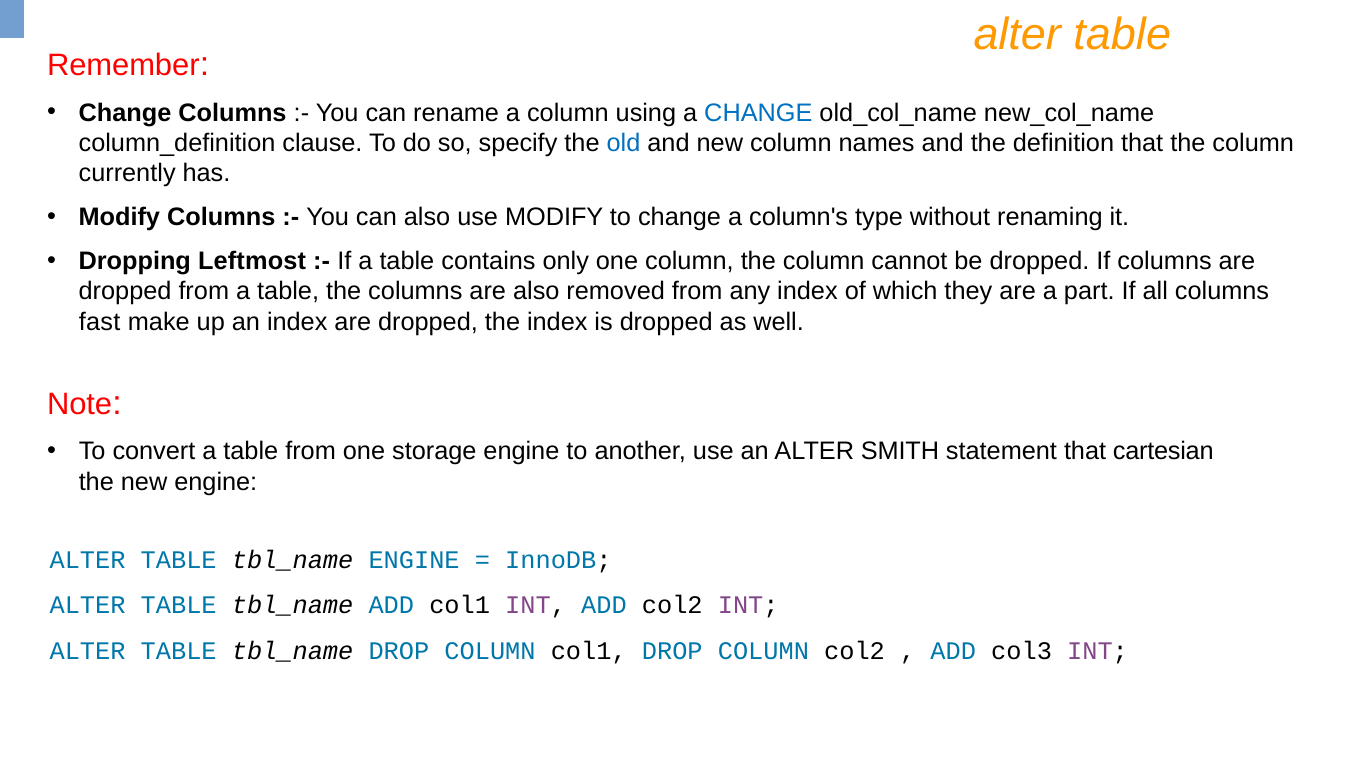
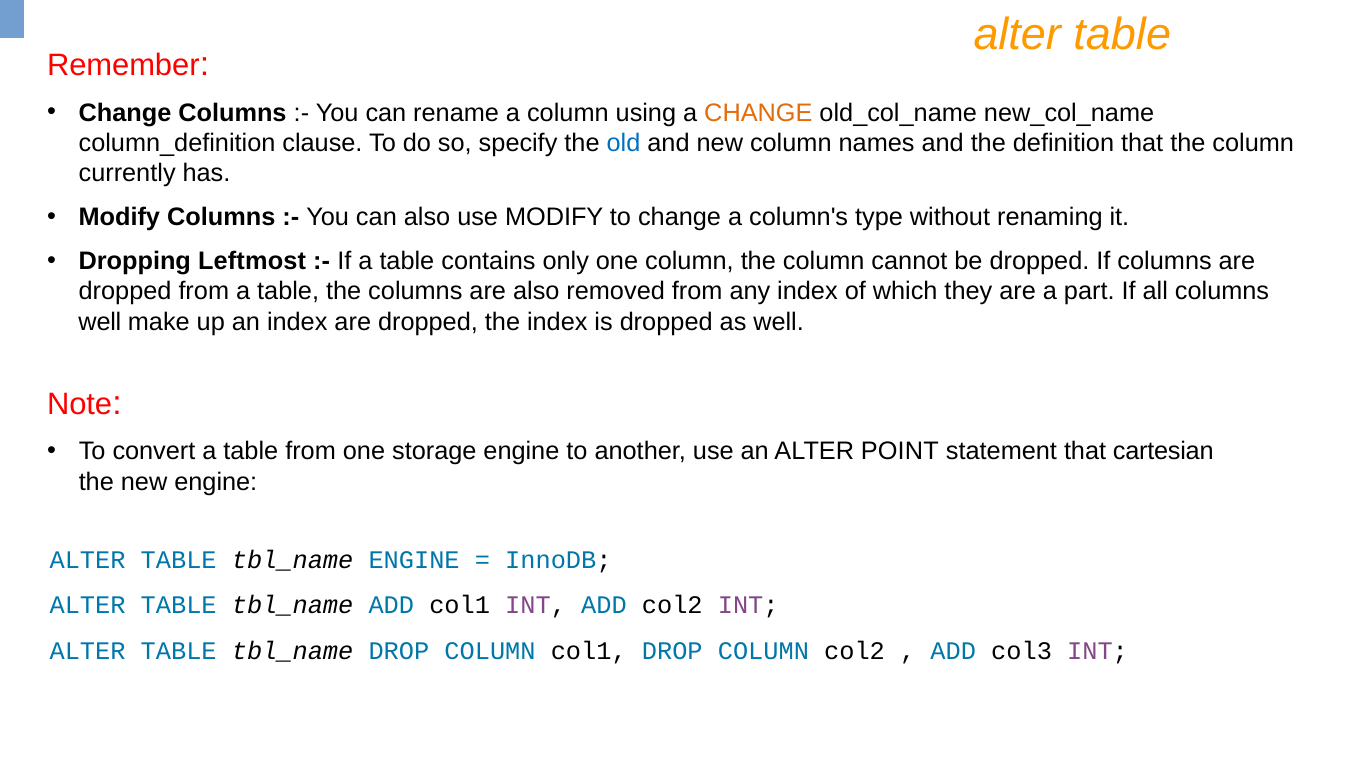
CHANGE colour: blue -> orange (758, 113)
fast: fast -> well (100, 322)
SMITH: SMITH -> POINT (900, 452)
